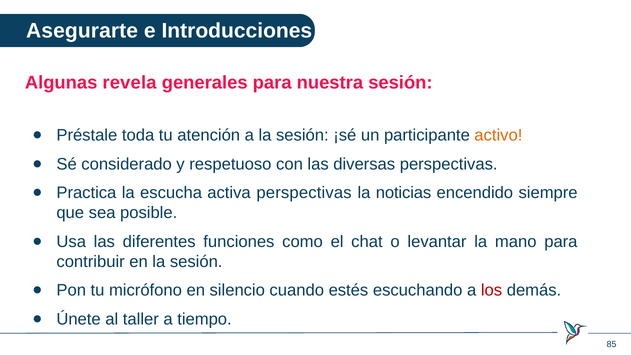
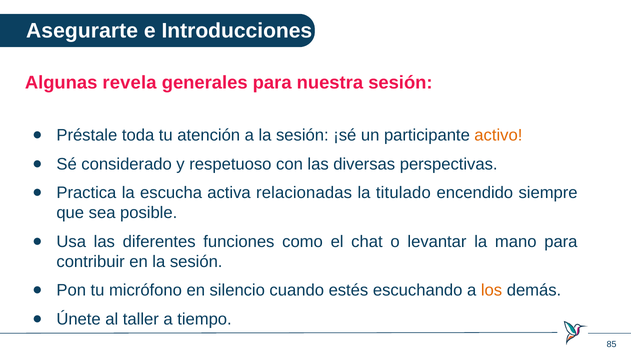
activa perspectivas: perspectivas -> relacionadas (304, 193)
noticias: noticias -> titulado (403, 193)
los colour: red -> orange (492, 290)
